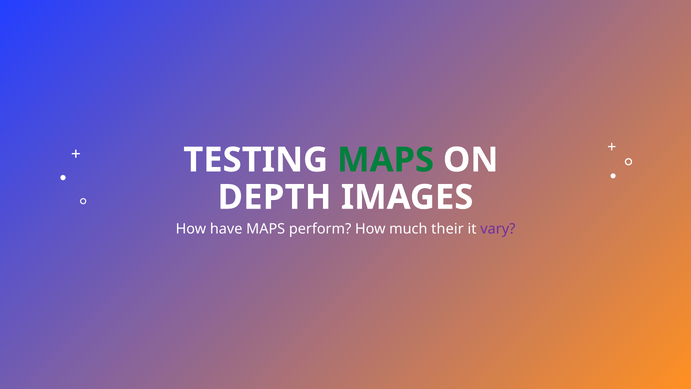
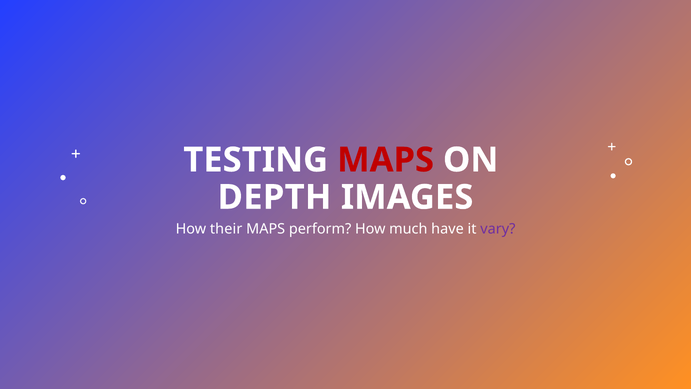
MAPS colour: green -> red (386, 160)
have: have -> their (226, 229)
their: their -> have (448, 229)
